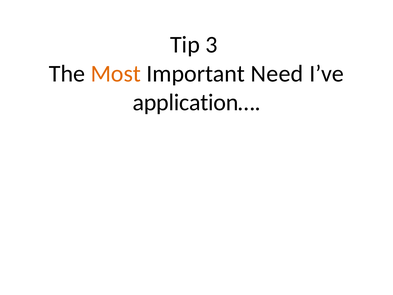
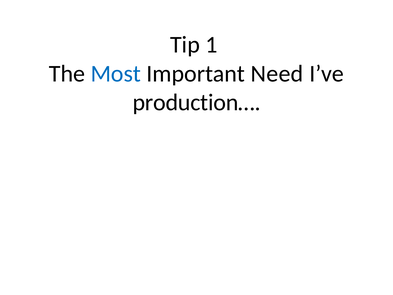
3: 3 -> 1 (211, 45)
Most colour: orange -> blue (116, 74)
application…: application… -> production… (197, 102)
